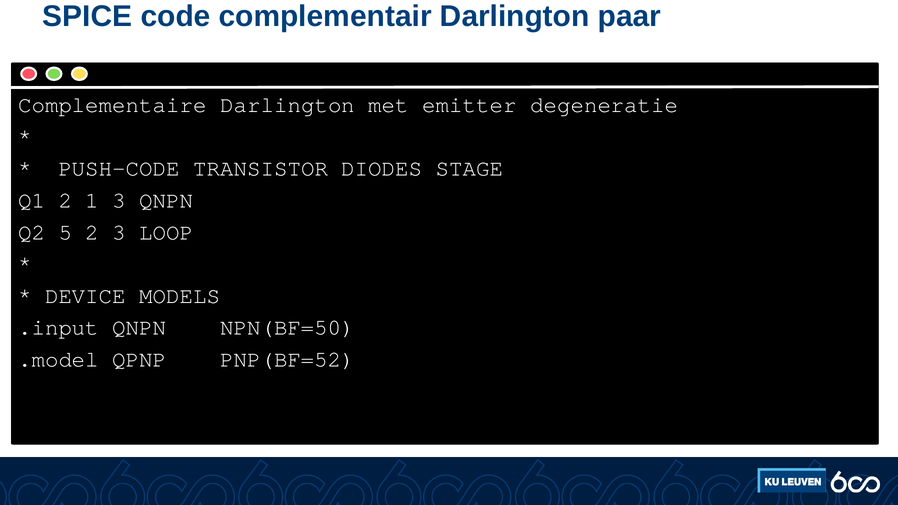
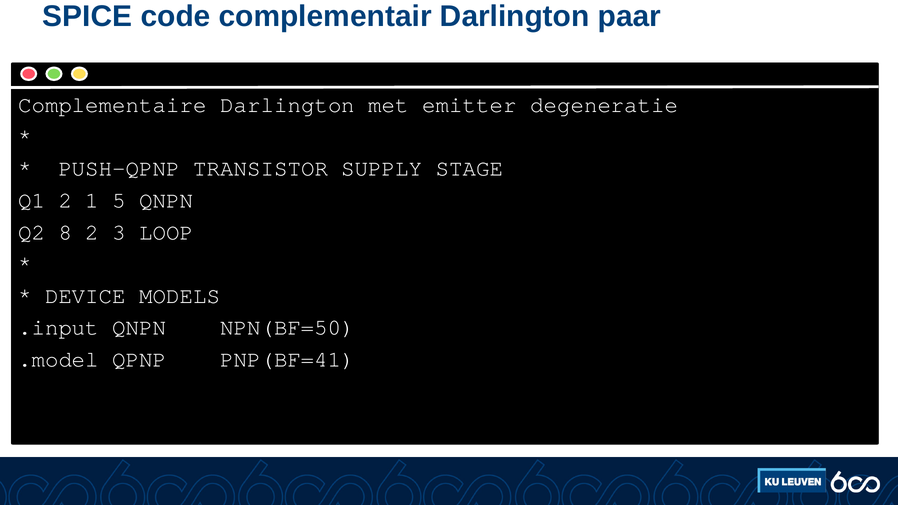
PUSH-CODE: PUSH-CODE -> PUSH-QPNP (119, 169)
DIODES: DIODES -> SUPPLY (382, 169)
1 3: 3 -> 5 (119, 200)
5: 5 -> 8 (65, 232)
PNP(BF=52: PNP(BF=52 -> PNP(BF=41 (288, 359)
